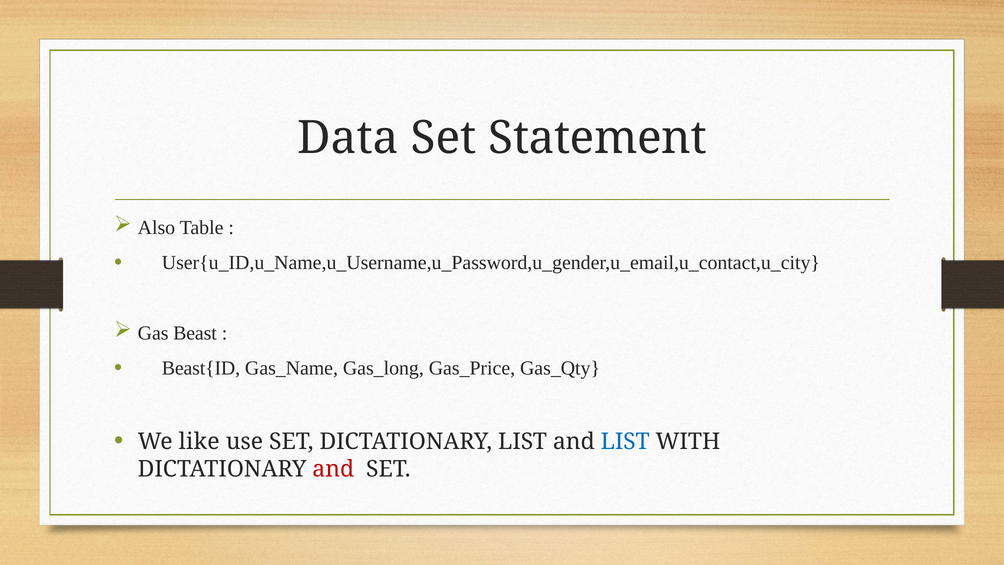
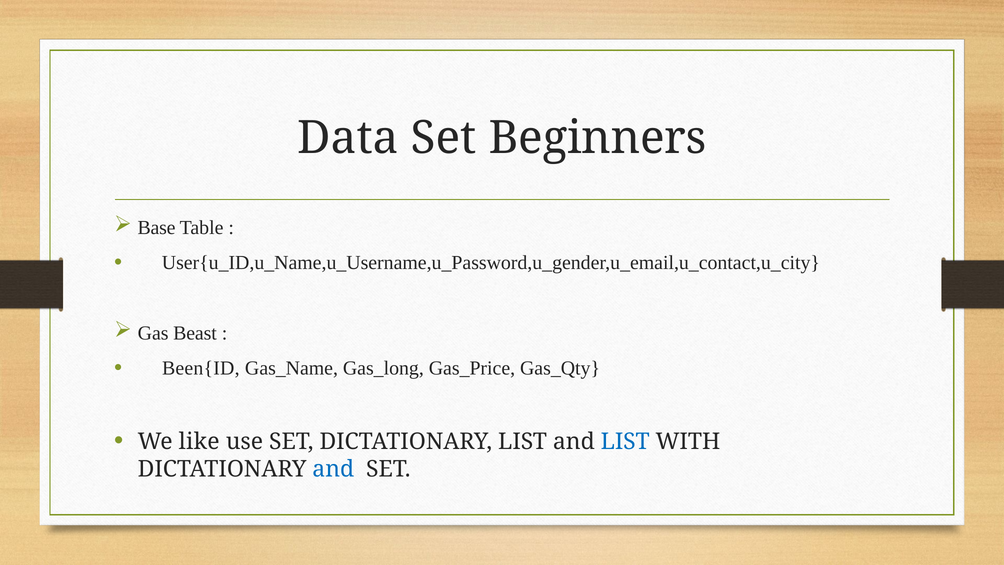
Statement: Statement -> Beginners (598, 138)
Also: Also -> Base (157, 228)
Beast{ID: Beast{ID -> Been{ID (201, 368)
and colour: red -> blue (333, 469)
